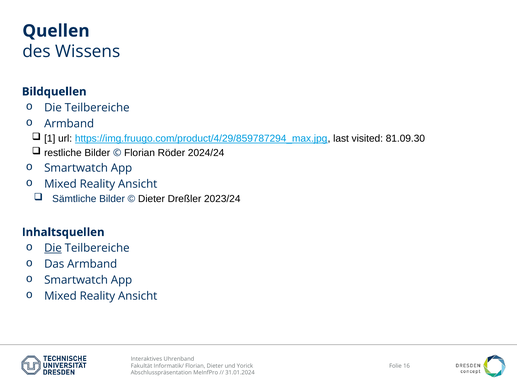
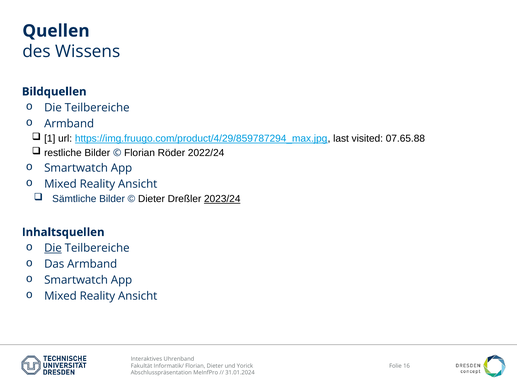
81.09.30: 81.09.30 -> 07.65.88 (405, 138)
2024/24: 2024/24 -> 2022/24 (206, 153)
2023/24 underline: none -> present (222, 199)
